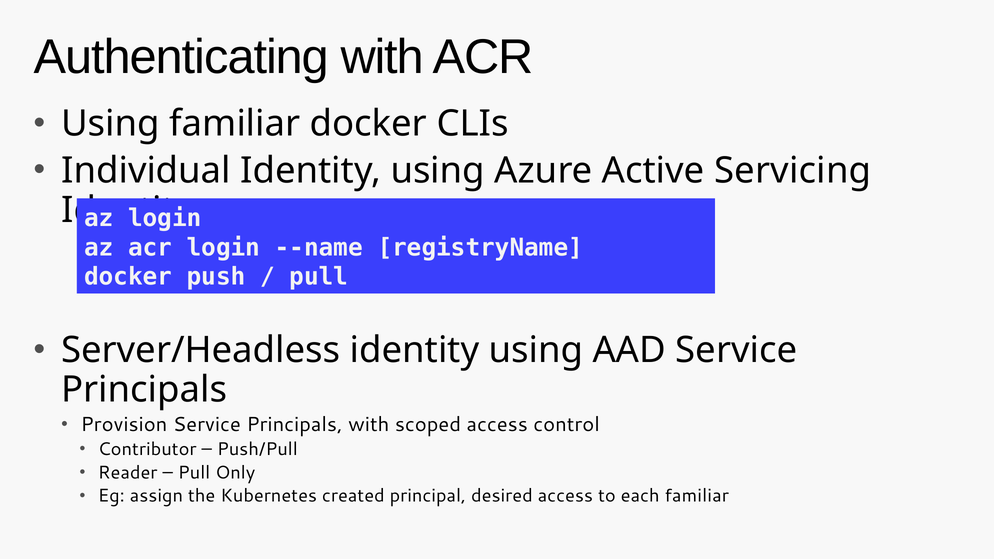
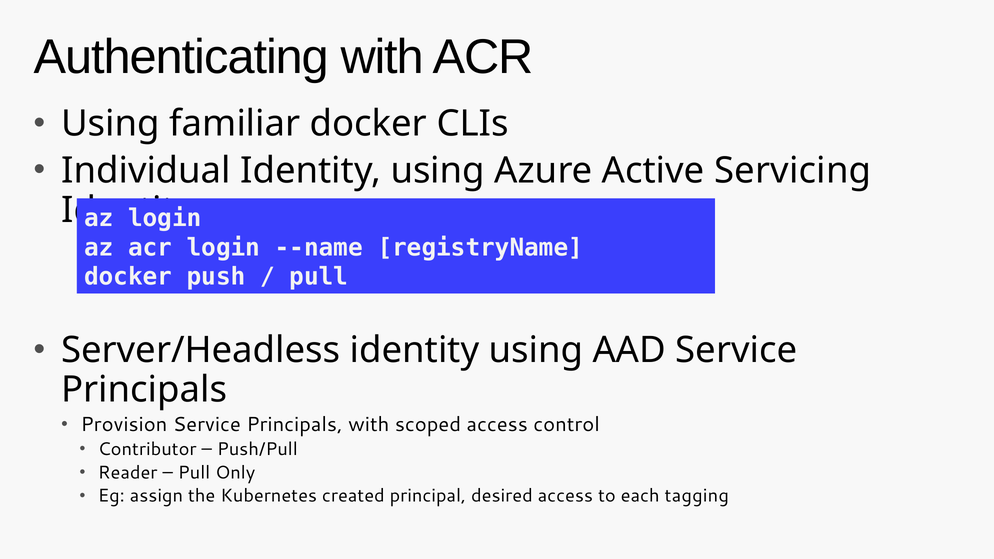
each familiar: familiar -> tagging (697, 496)
